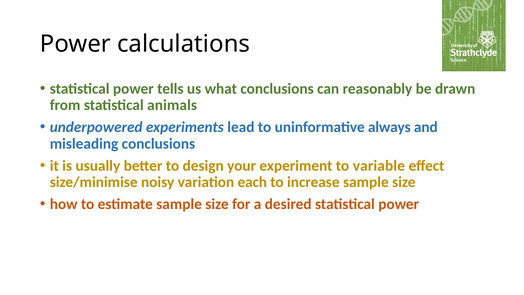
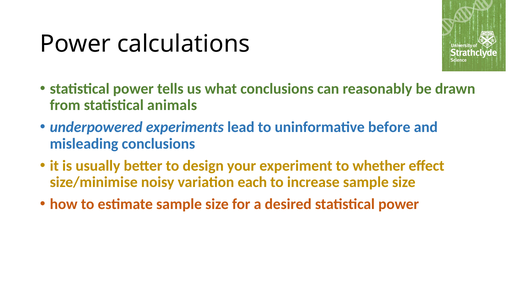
always: always -> before (389, 127)
variable: variable -> whether (379, 166)
